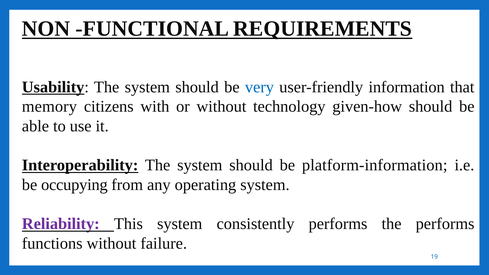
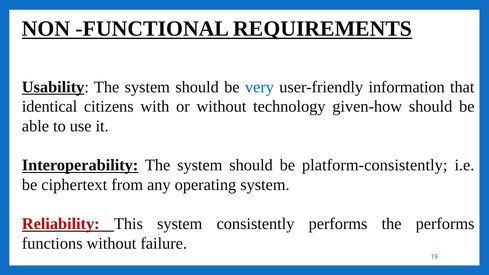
memory: memory -> identical (50, 107)
platform-information: platform-information -> platform-consistently (375, 165)
occupying: occupying -> ciphertext (74, 185)
Reliability colour: purple -> red (61, 224)
